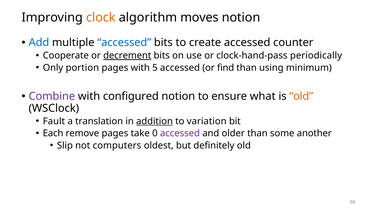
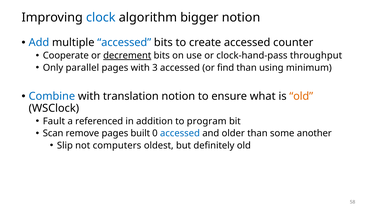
clock colour: orange -> blue (101, 18)
moves: moves -> bigger (199, 18)
periodically: periodically -> throughput (316, 56)
portion: portion -> parallel (82, 68)
5: 5 -> 3 (155, 68)
Combine colour: purple -> blue (52, 96)
configured: configured -> translation (131, 96)
translation: translation -> referenced (99, 121)
addition underline: present -> none (154, 121)
variation: variation -> program (207, 121)
Each: Each -> Scan (53, 133)
take: take -> built (140, 133)
accessed colour: purple -> blue (180, 133)
